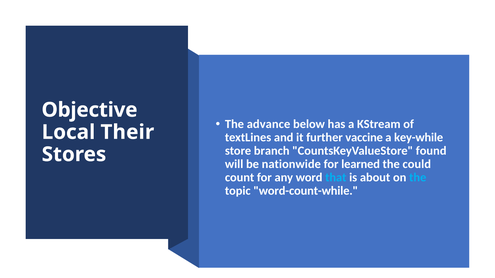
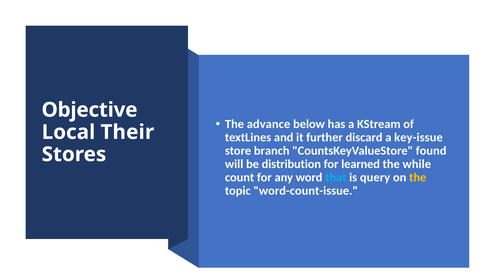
vaccine: vaccine -> discard (364, 138)
key-while: key-while -> key-issue (419, 138)
nationwide: nationwide -> distribution (291, 164)
could: could -> while (417, 164)
about: about -> query (375, 178)
the colour: light blue -> yellow (418, 178)
word-count-while: word-count-while -> word-count-issue (306, 191)
